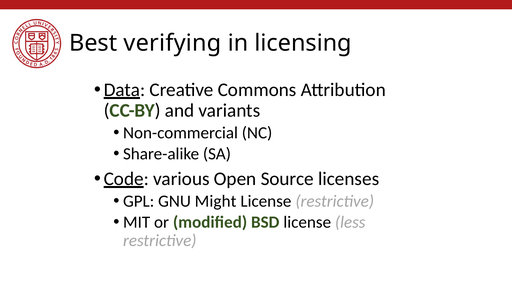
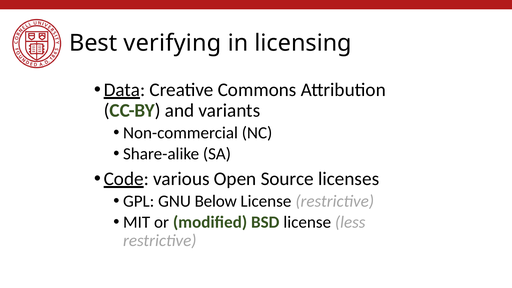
Might: Might -> Below (216, 201)
